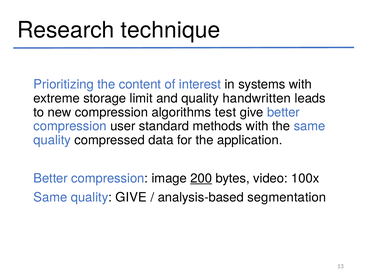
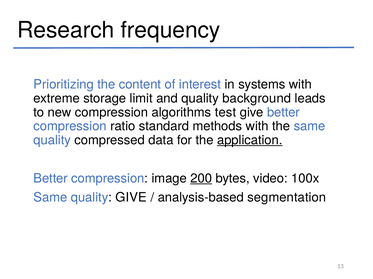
technique: technique -> frequency (171, 30)
handwritten: handwritten -> background (257, 99)
user: user -> ratio (123, 127)
application underline: none -> present (250, 141)
